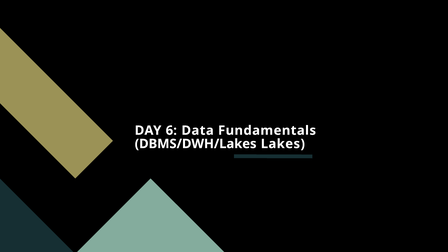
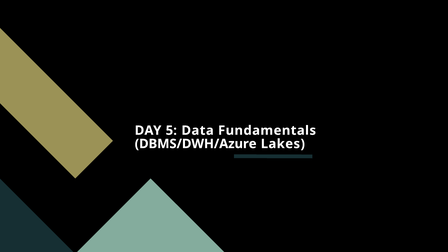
6: 6 -> 5 (171, 130)
DBMS/DWH/Lakes: DBMS/DWH/Lakes -> DBMS/DWH/Azure (196, 144)
